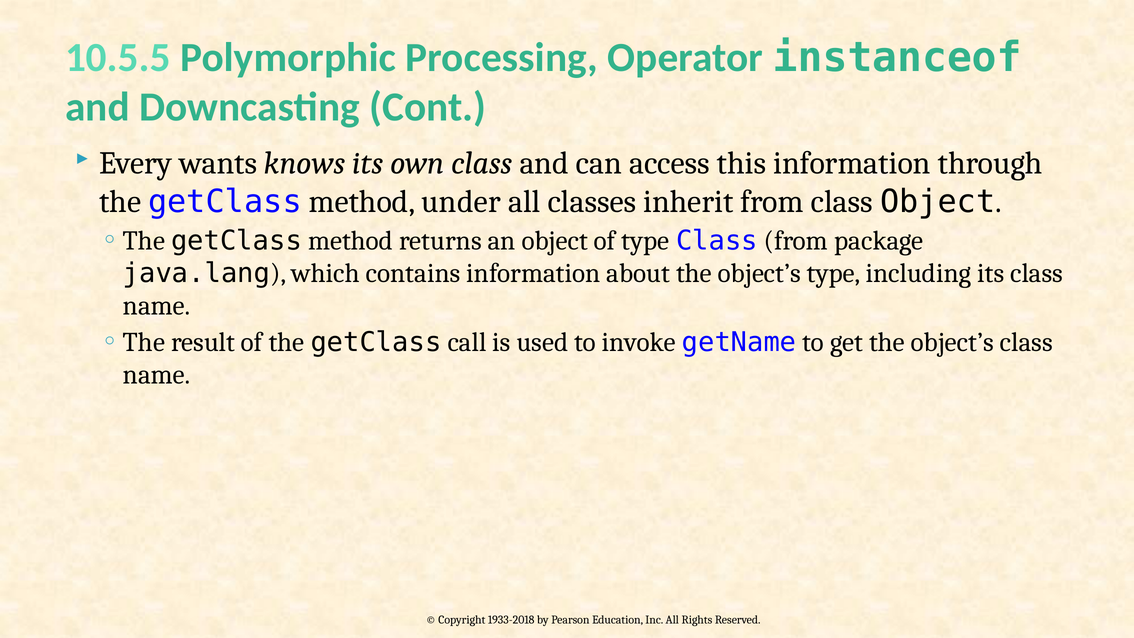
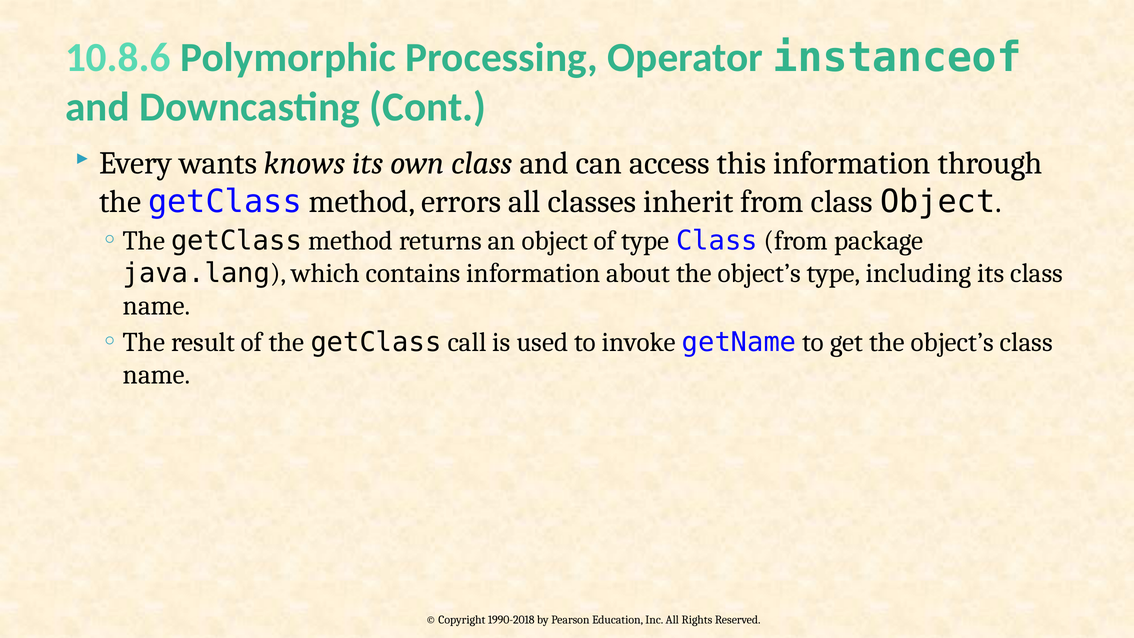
10.5.5: 10.5.5 -> 10.8.6 (118, 57)
under: under -> errors (461, 202)
1933-2018: 1933-2018 -> 1990-2018 (511, 620)
